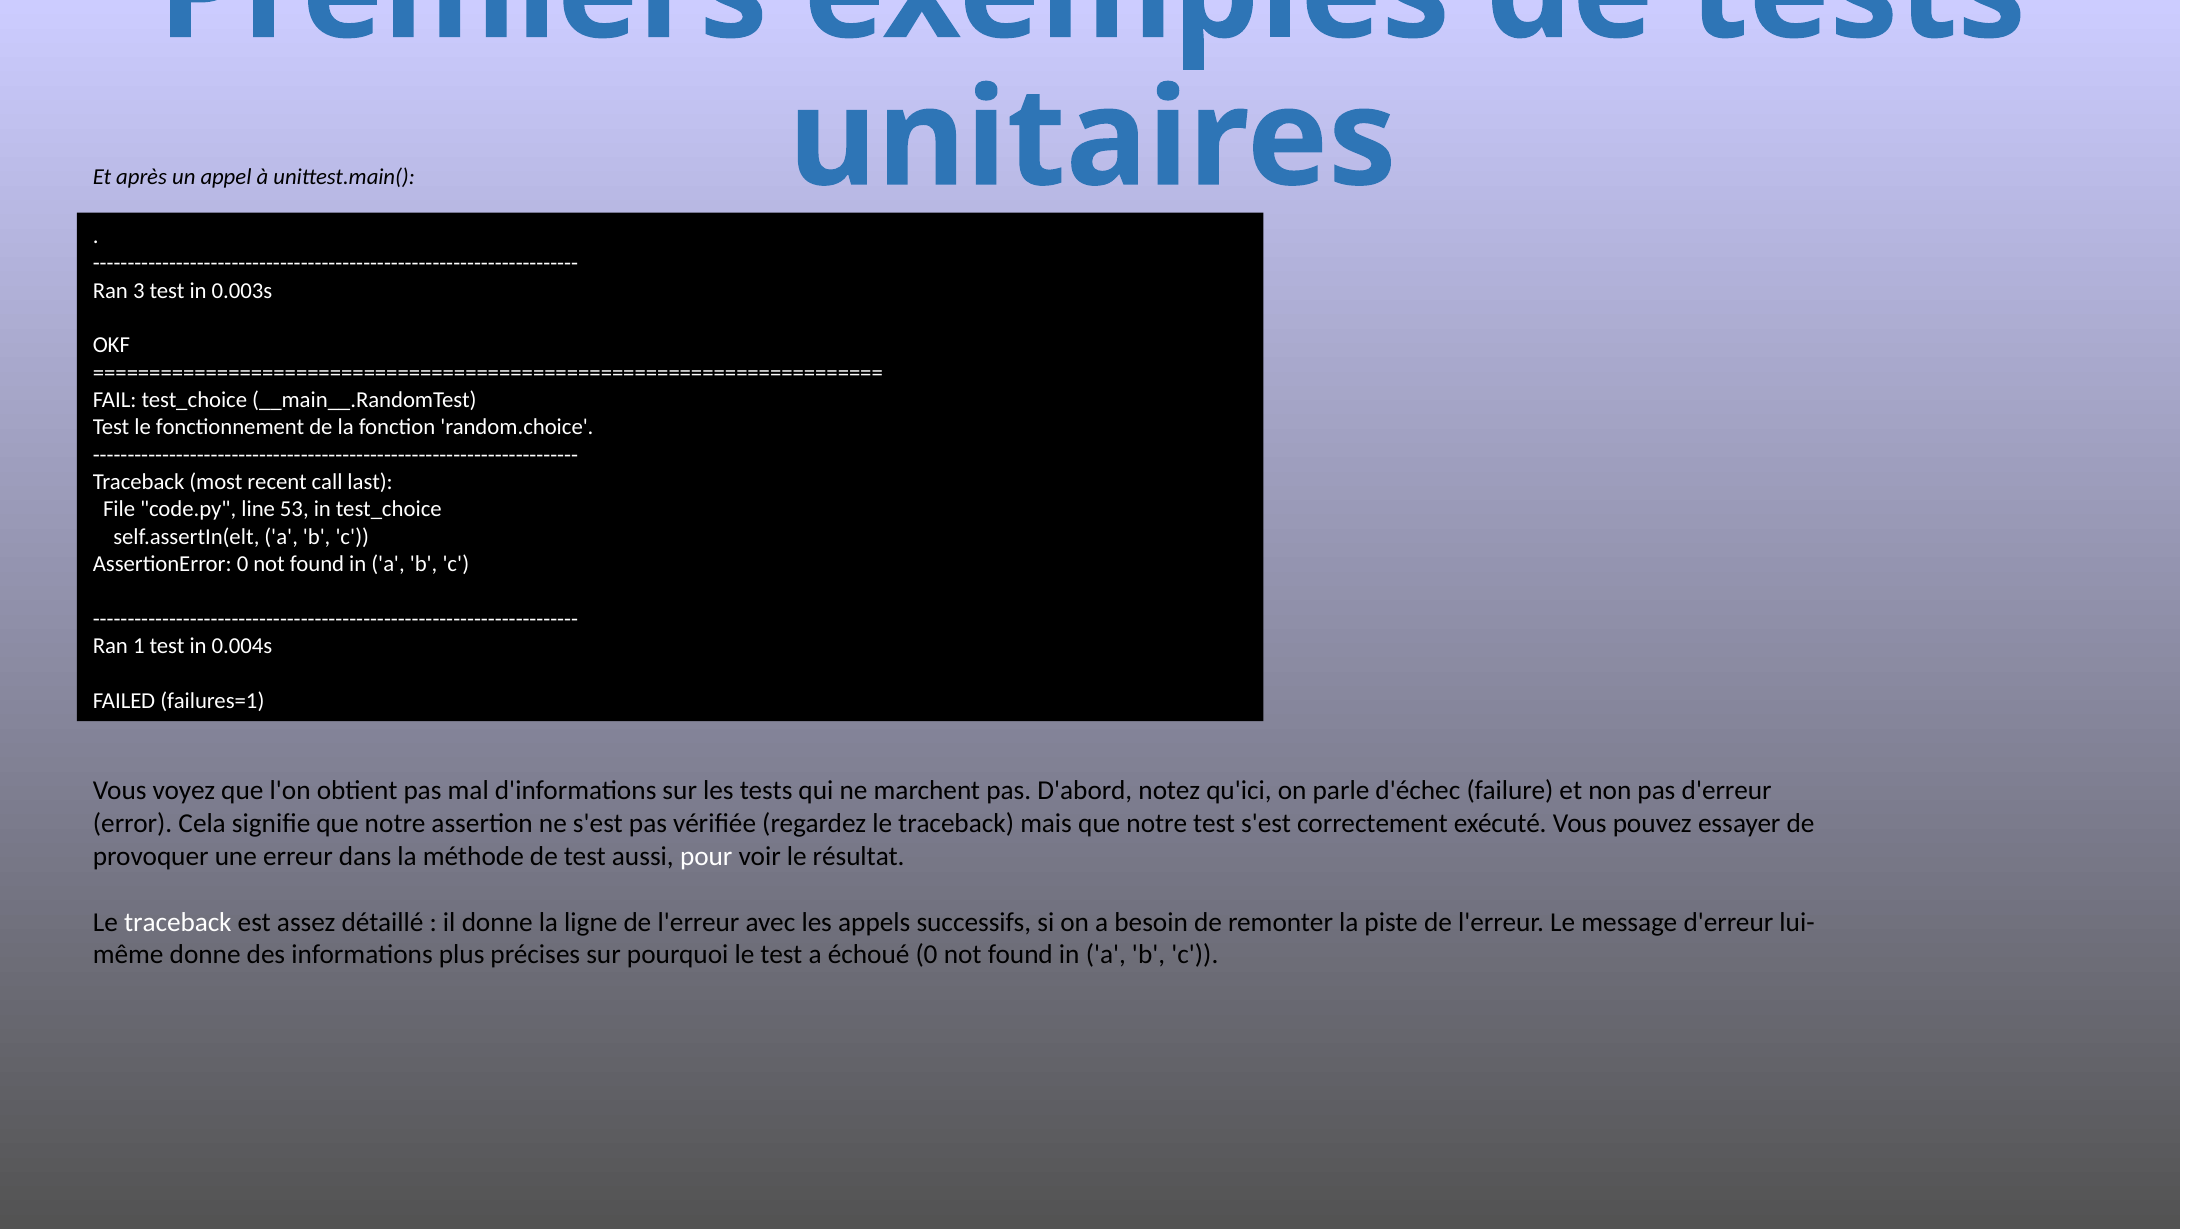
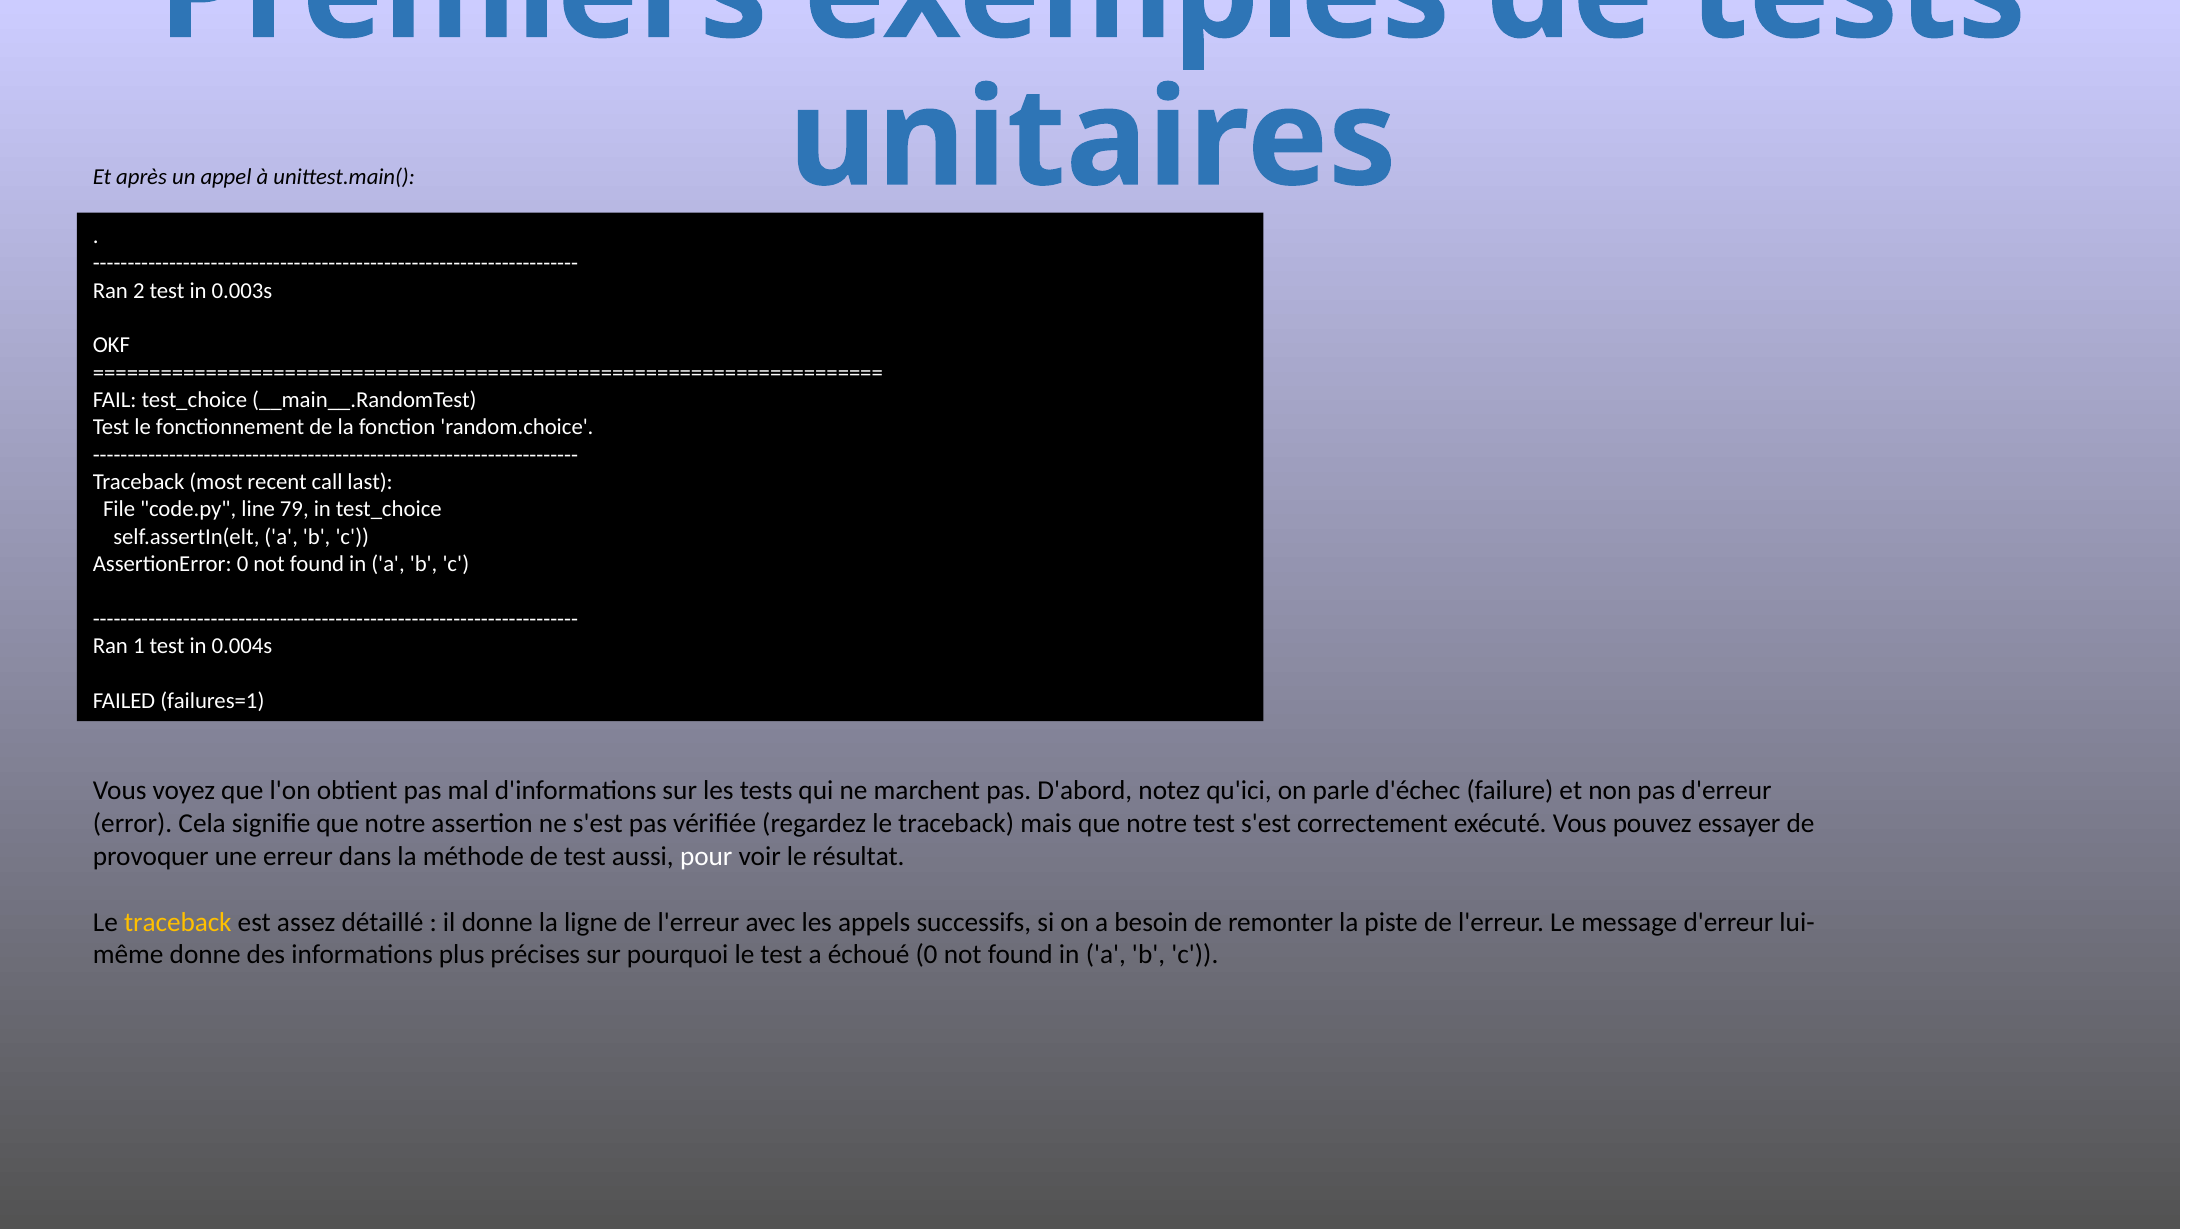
3: 3 -> 2 (139, 291)
53: 53 -> 79 (294, 509)
traceback colour: white -> yellow (178, 922)
